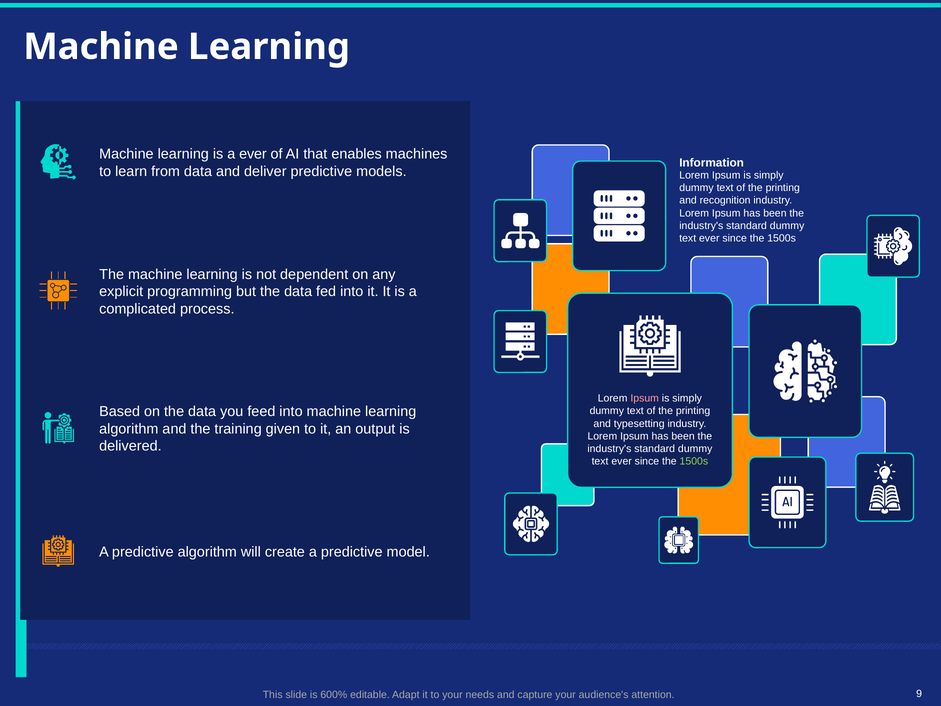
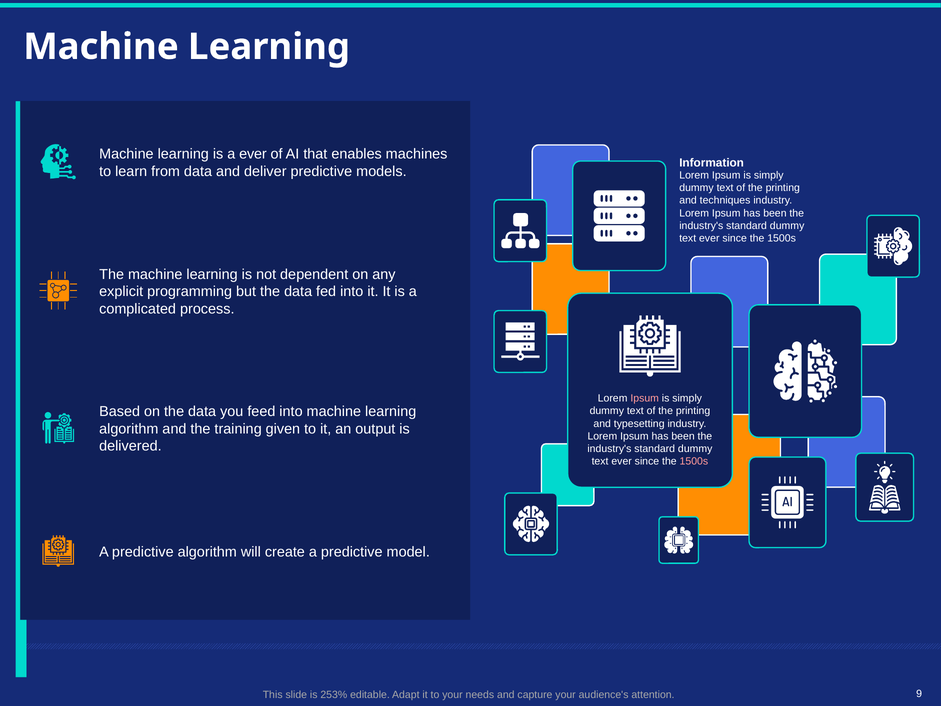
recognition: recognition -> techniques (725, 200)
1500s colour: light green -> pink (694, 461)
600%: 600% -> 253% (334, 695)
